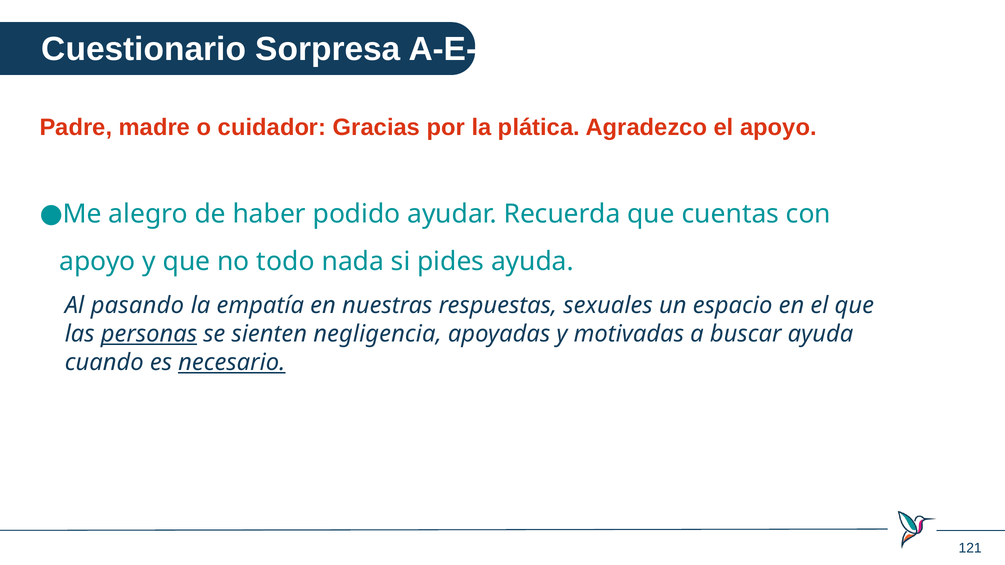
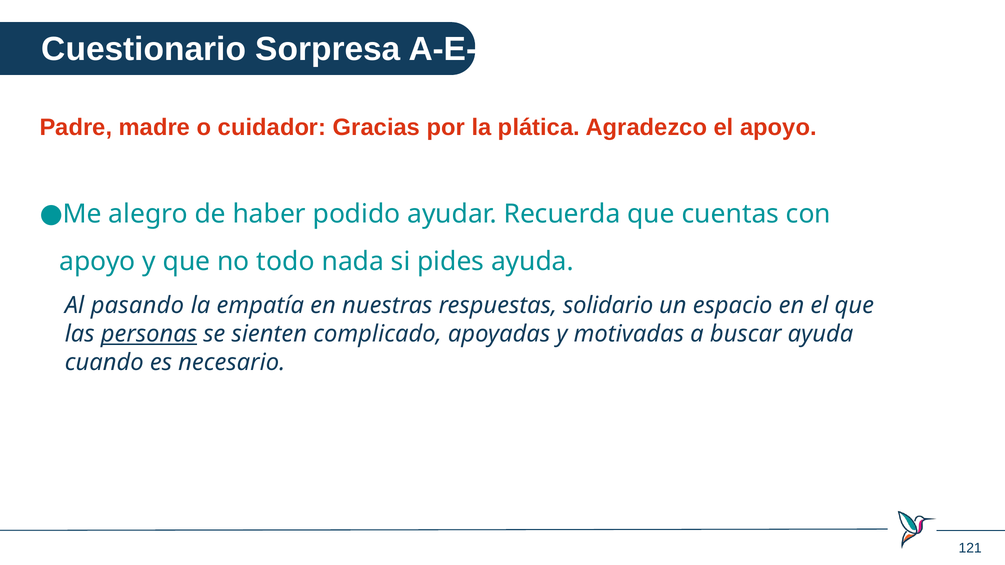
sexuales: sexuales -> solidario (608, 306)
negligencia: negligencia -> complicado (378, 334)
necesario underline: present -> none (232, 363)
